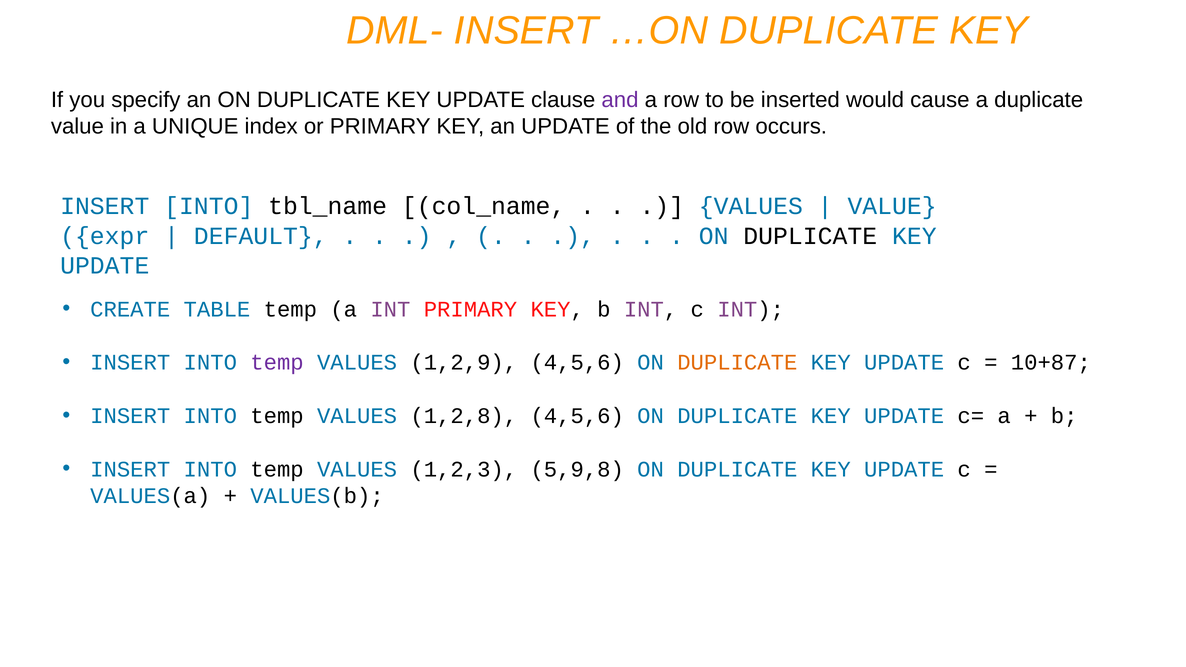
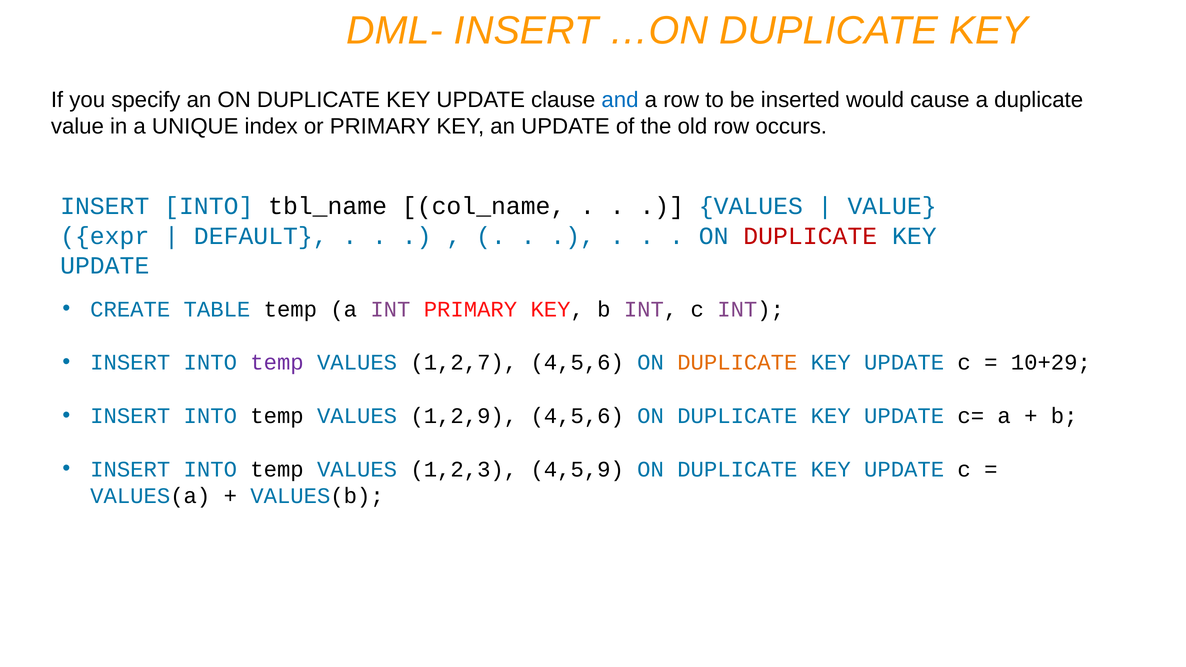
and colour: purple -> blue (620, 100)
DUPLICATE colour: black -> red (810, 236)
1,2,9: 1,2,9 -> 1,2,7 (464, 363)
10+87: 10+87 -> 10+29 (1051, 363)
1,2,8: 1,2,8 -> 1,2,9 (464, 416)
5,9,8: 5,9,8 -> 4,5,9 (577, 469)
